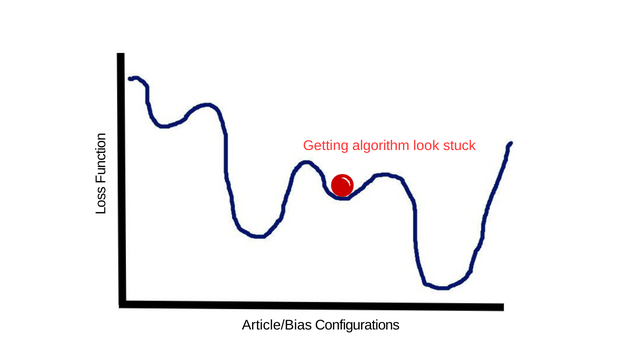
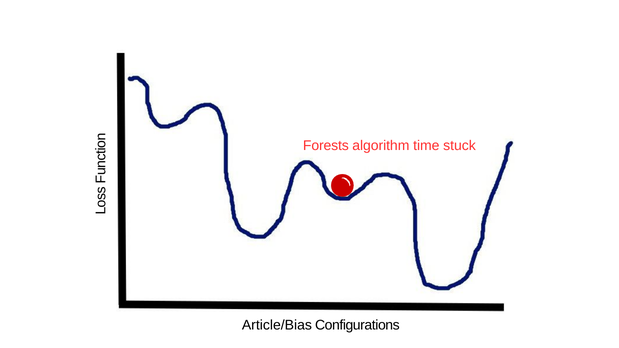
Getting: Getting -> Forests (326, 146)
look: look -> time (426, 146)
